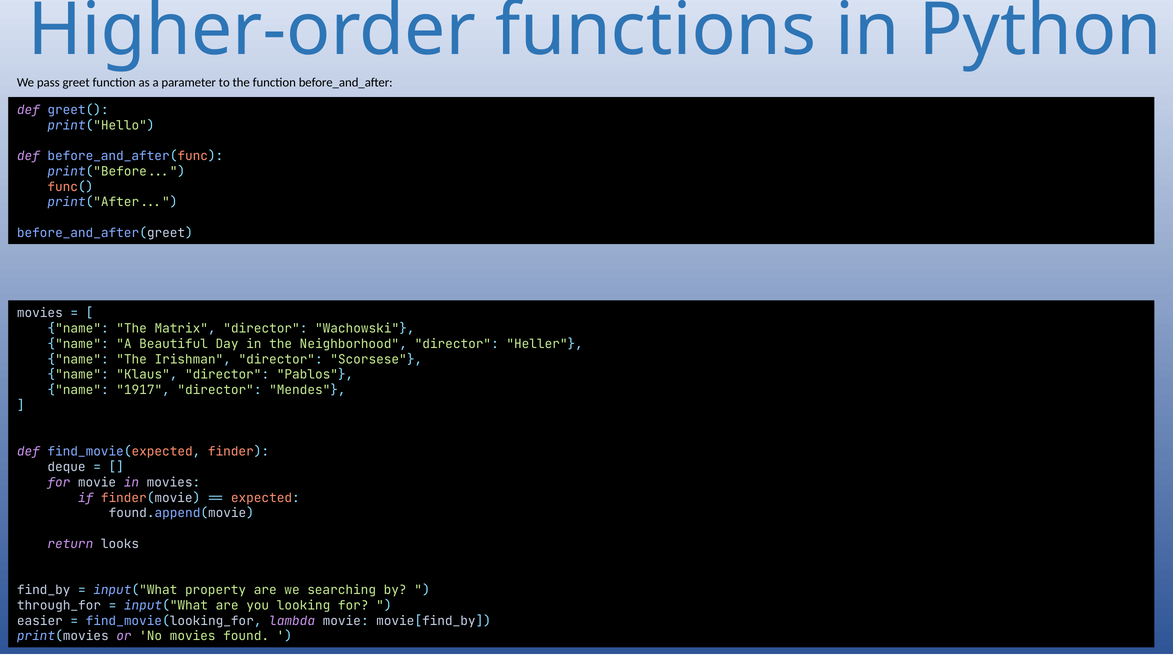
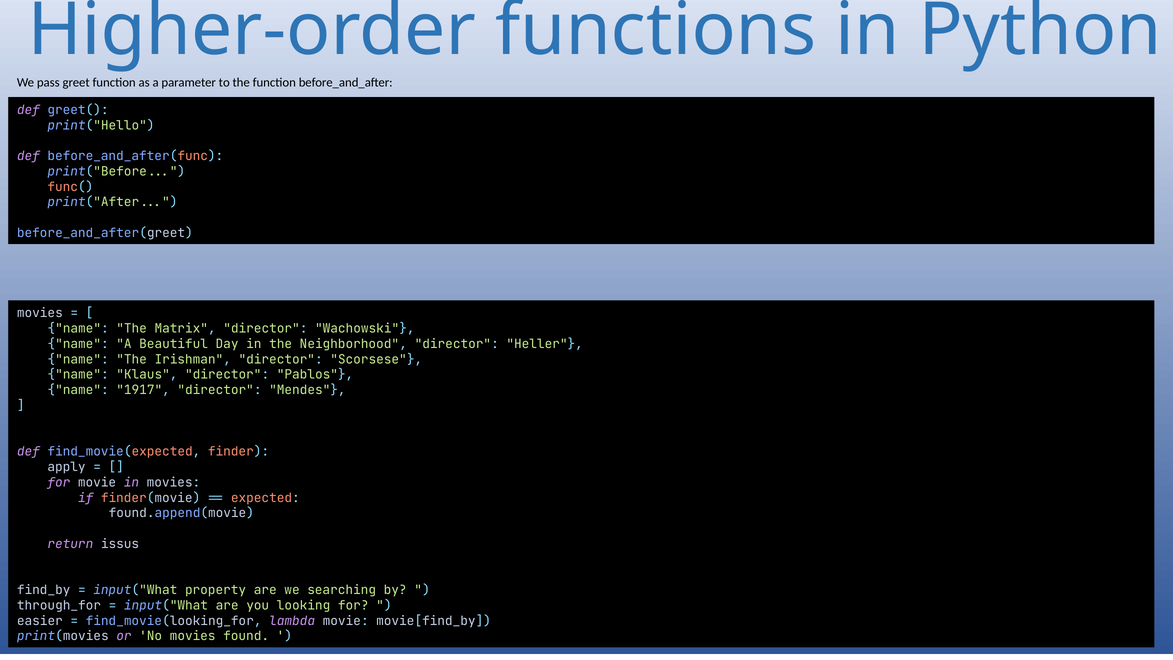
deque: deque -> apply (67, 467)
looks: looks -> issus (120, 544)
